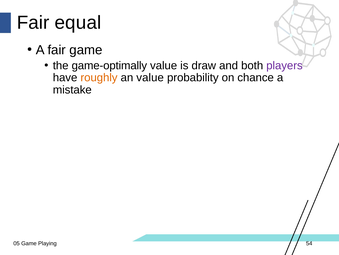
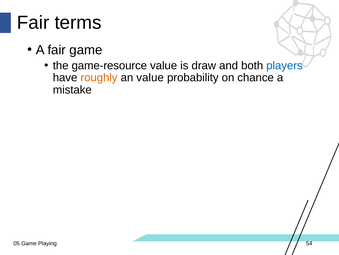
equal: equal -> terms (78, 23)
game-optimally: game-optimally -> game-resource (109, 65)
players colour: purple -> blue (284, 65)
